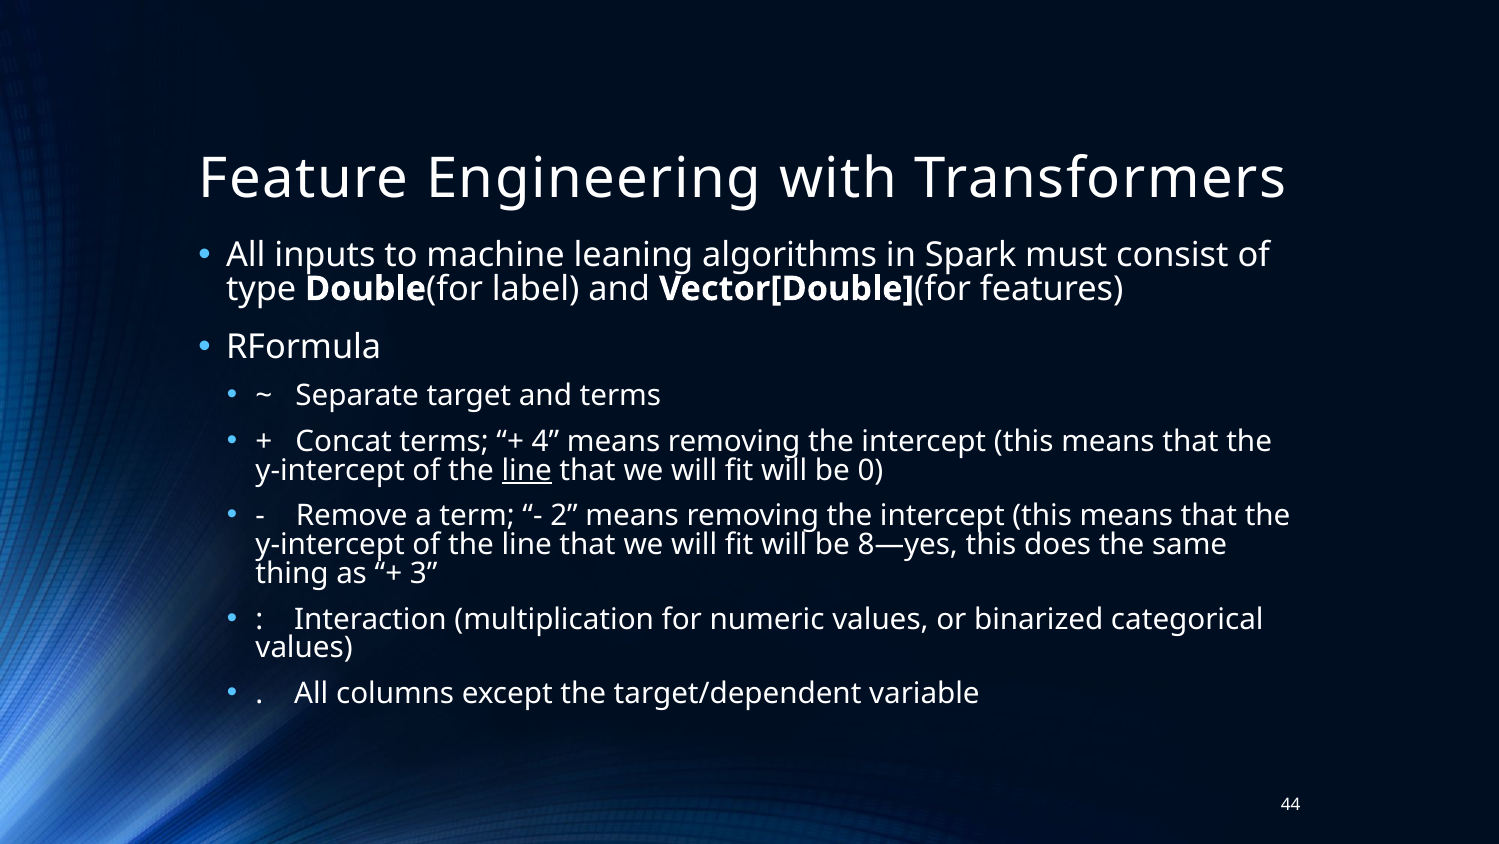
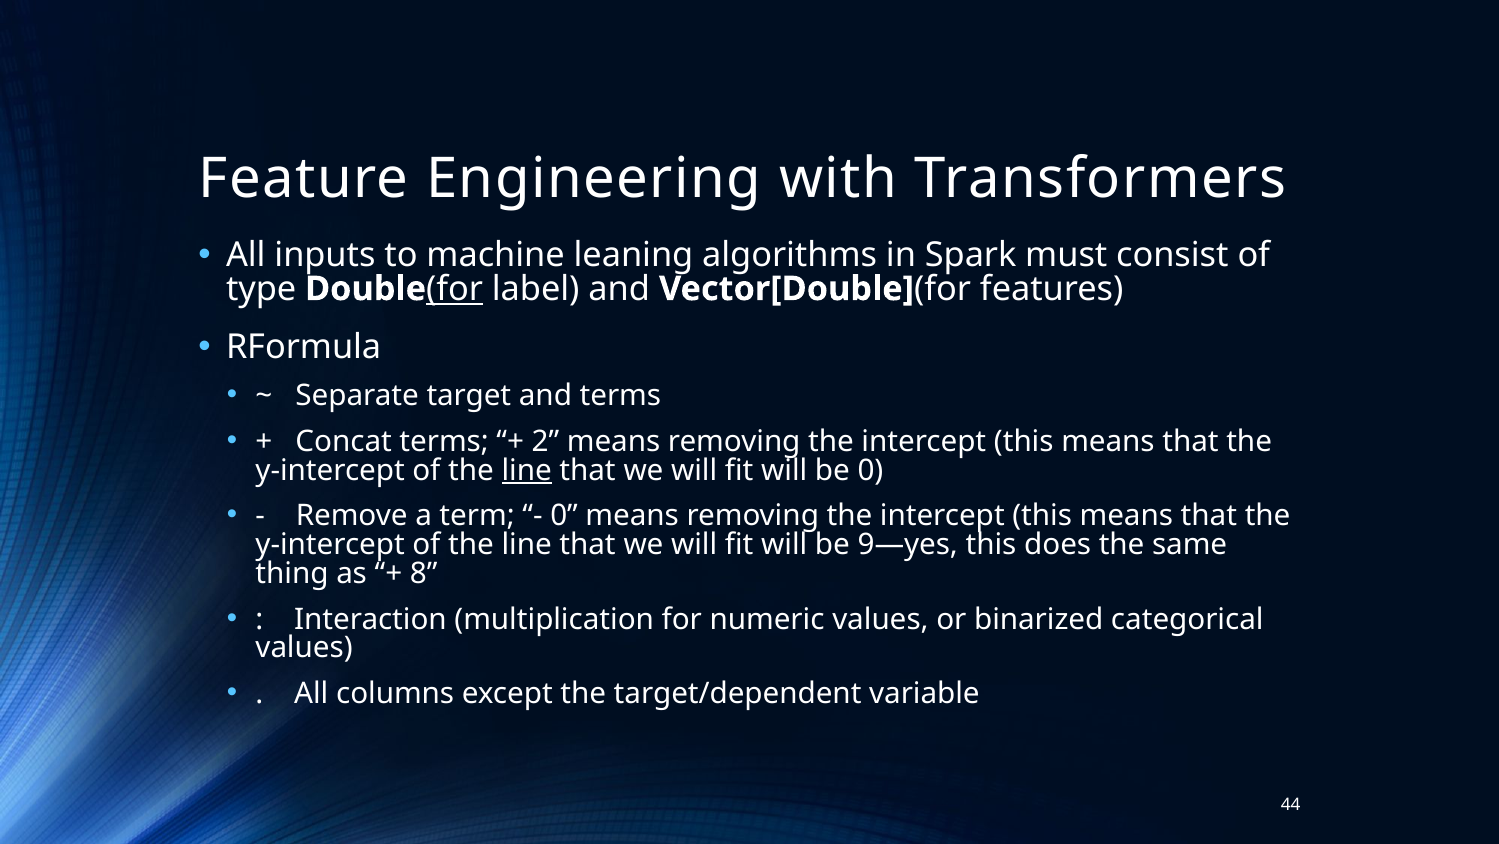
for underline: none -> present (455, 289)
4: 4 -> 2 (545, 441)
2: 2 -> 0 (564, 516)
8—yes: 8—yes -> 9—yes (908, 544)
3: 3 -> 8 (424, 573)
